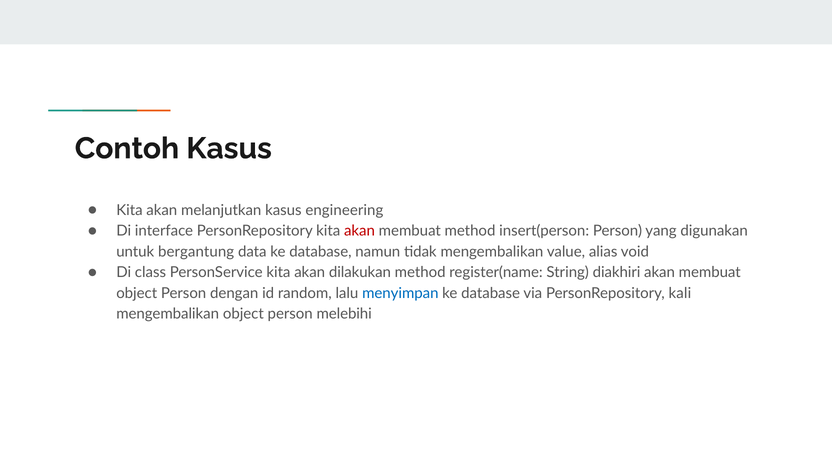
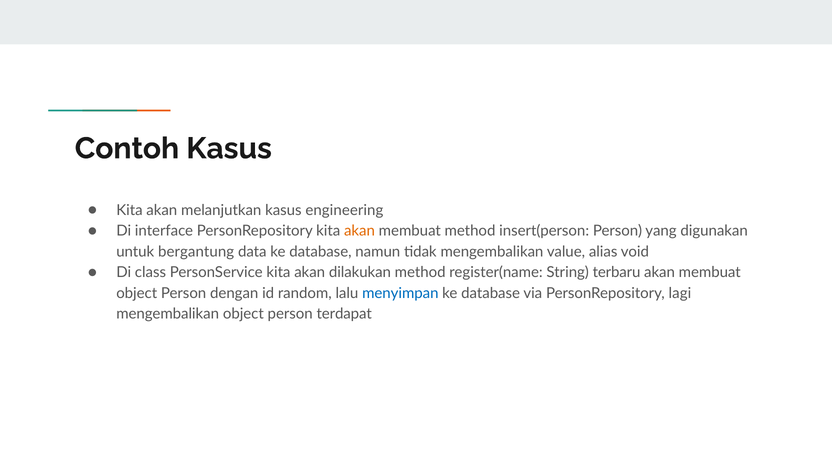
akan colour: red -> orange (359, 231)
diakhiri: diakhiri -> terbaru (617, 272)
kali: kali -> lagi (680, 293)
melebihi: melebihi -> terdapat (344, 314)
